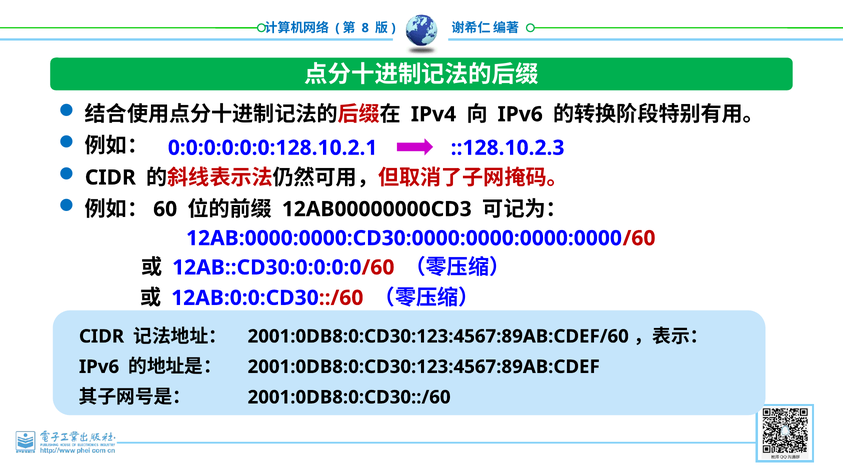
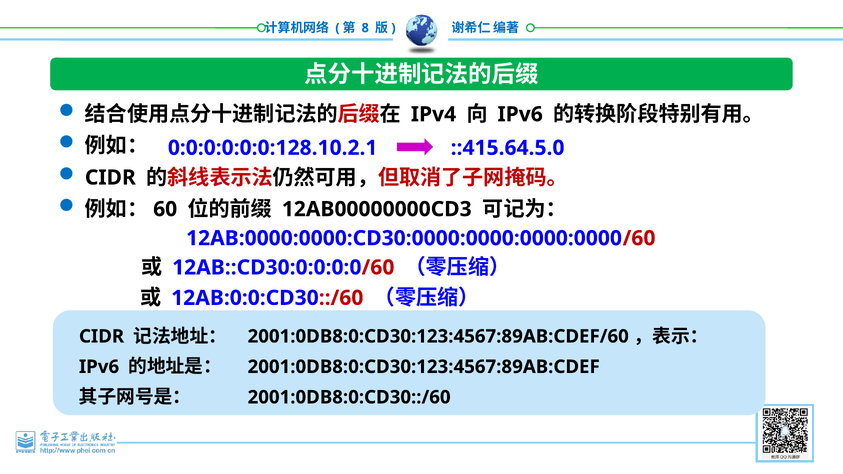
::128.10.2.3: ::128.10.2.3 -> ::415.64.5.0 (508, 148)
